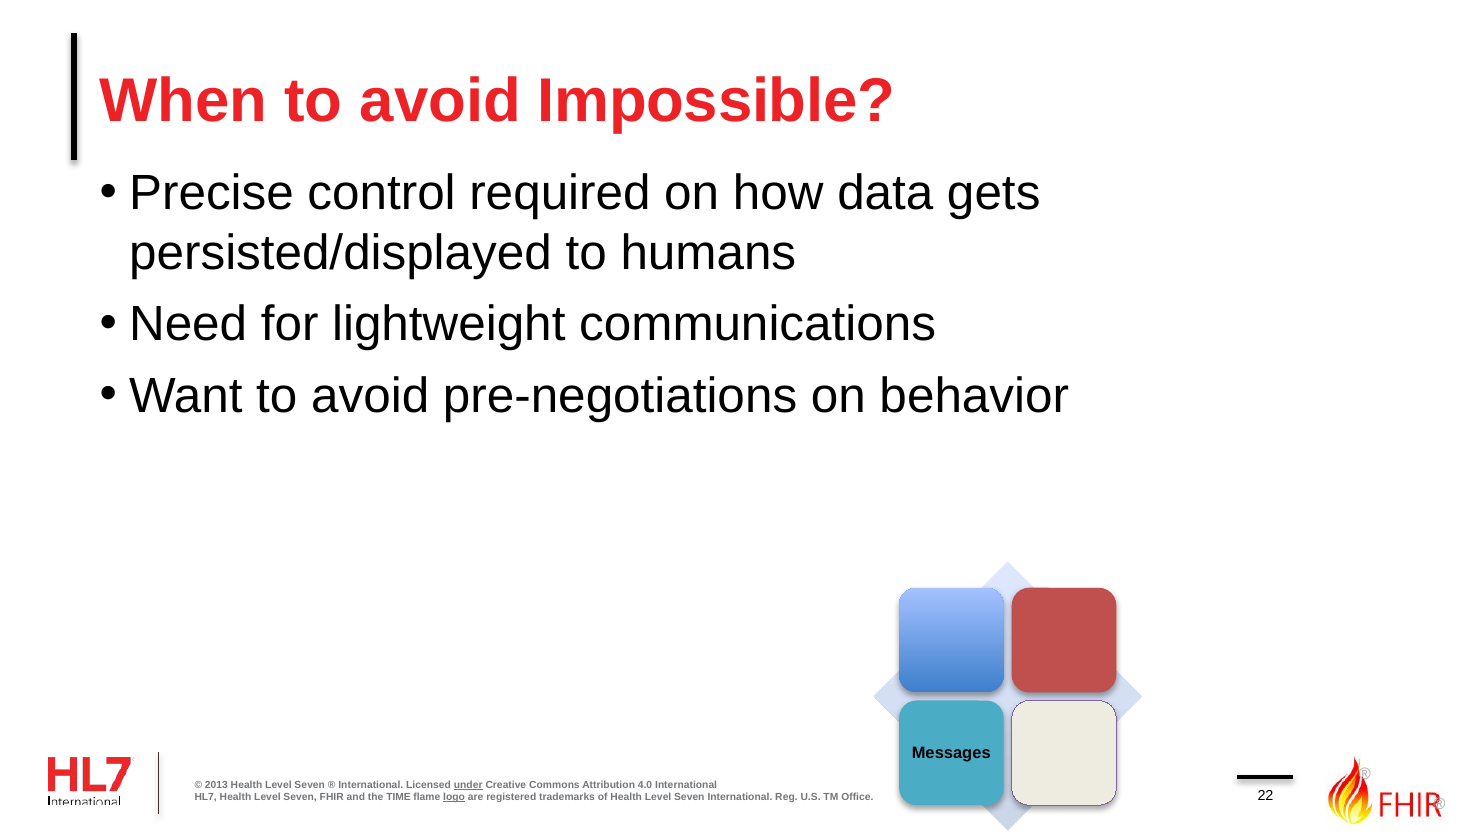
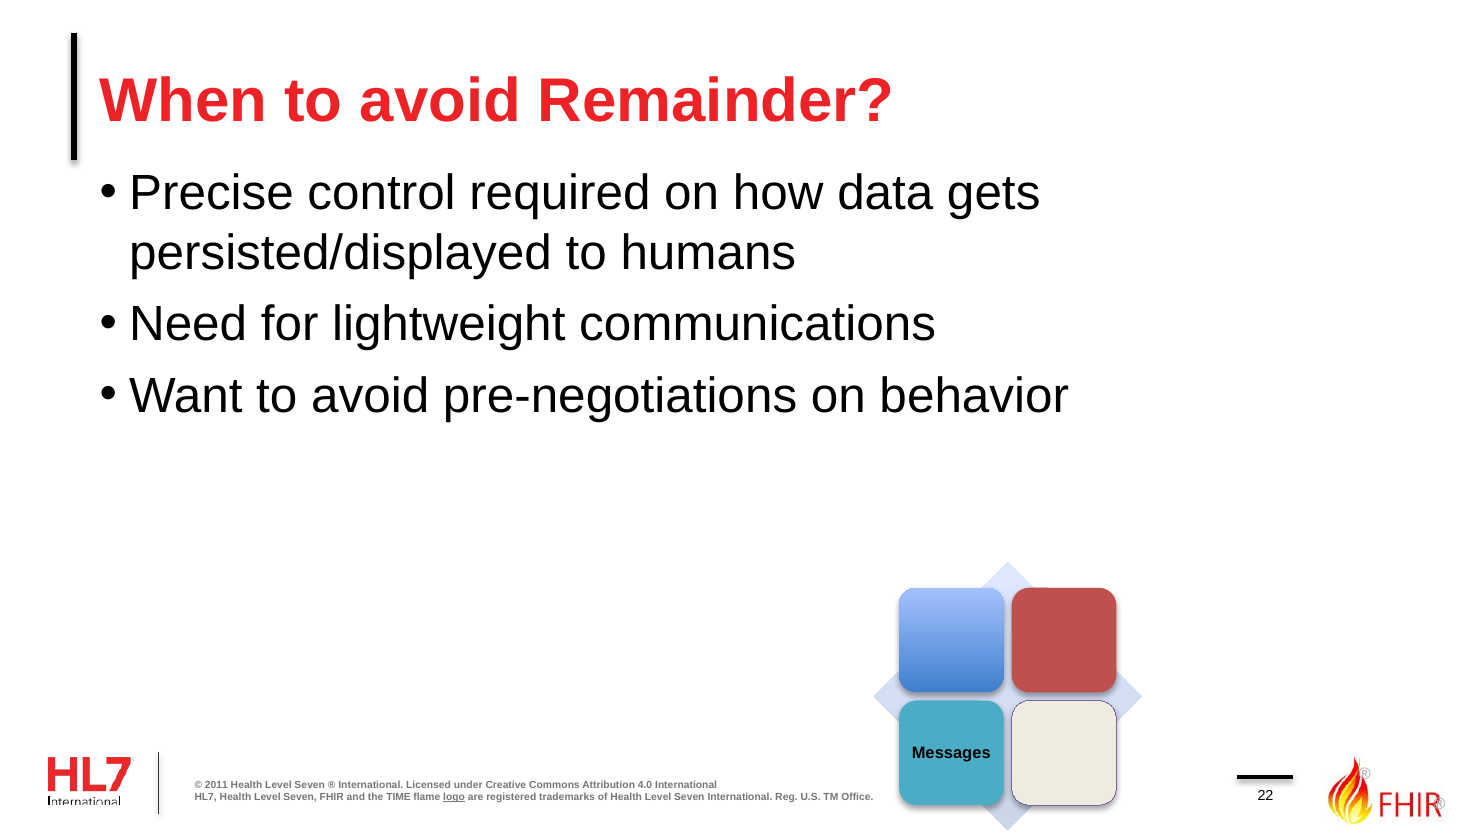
Impossible: Impossible -> Remainder (716, 101)
2013: 2013 -> 2011 (216, 785)
under underline: present -> none (468, 785)
